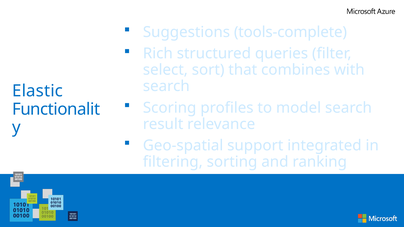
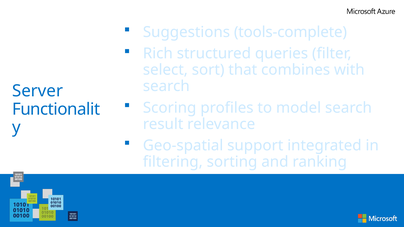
Elastic: Elastic -> Server (38, 91)
